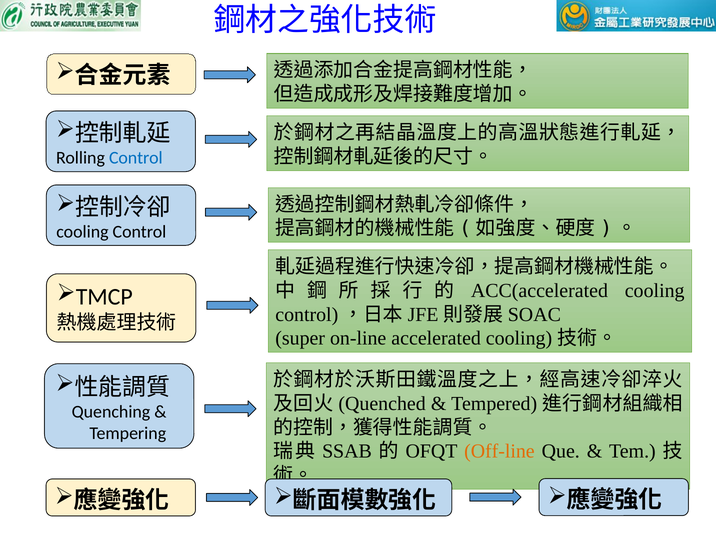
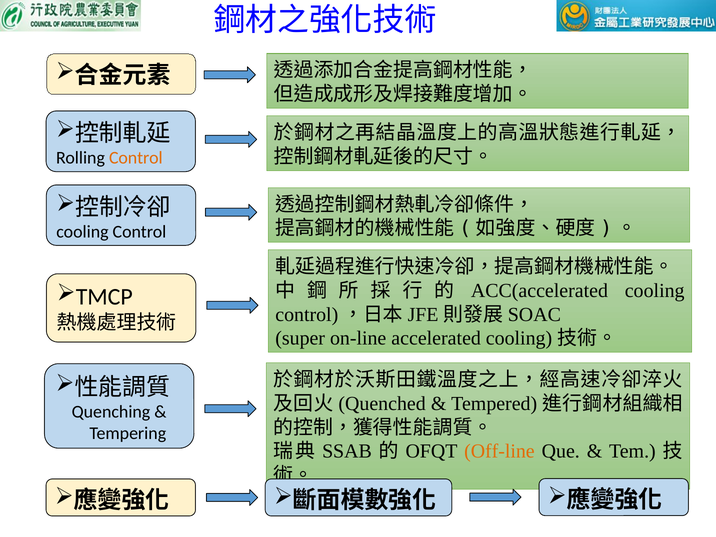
Control colour: blue -> orange (136, 158)
